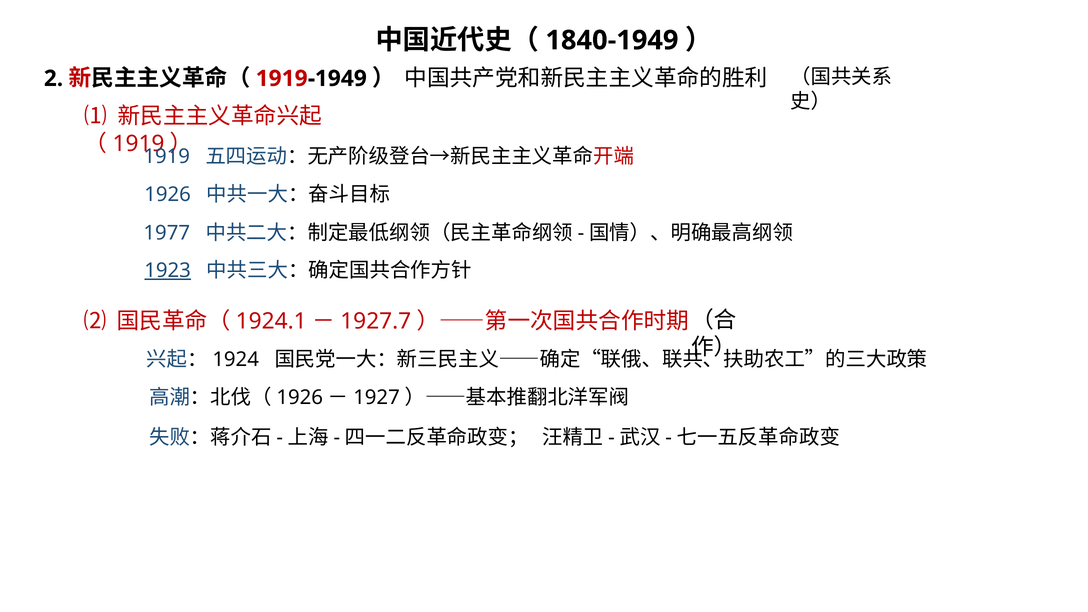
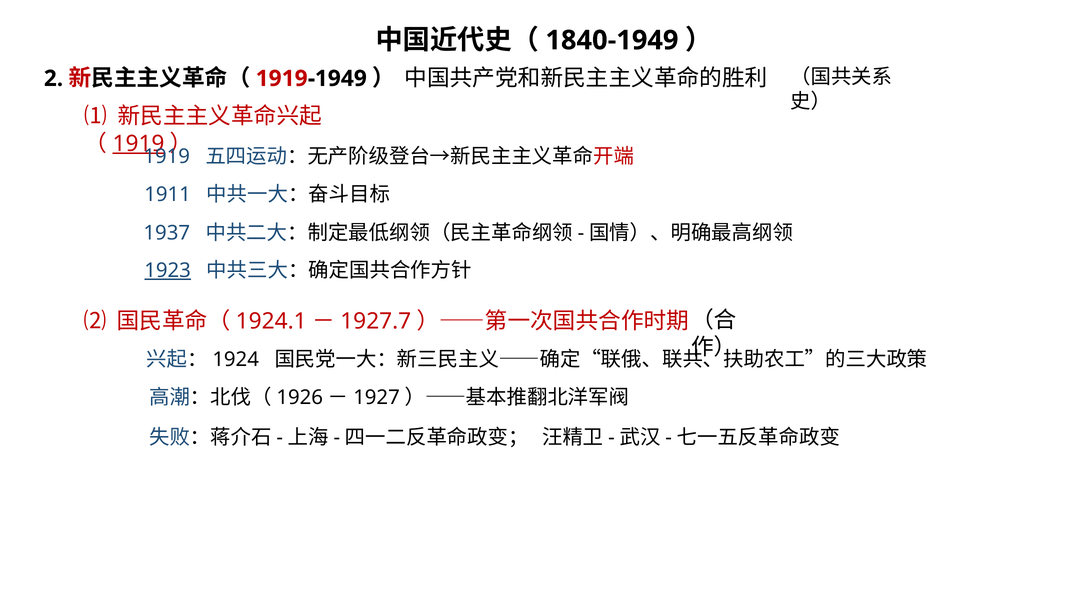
1919 underline: none -> present (139, 144)
1926: 1926 -> 1911 (168, 194)
1977: 1977 -> 1937 (167, 233)
